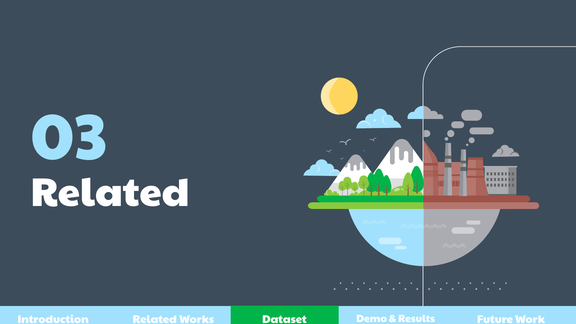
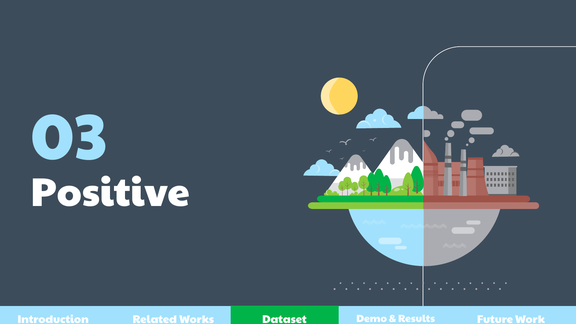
Related: Related -> Positive (110, 193)
